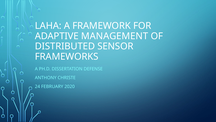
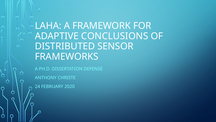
MANAGEMENT: MANAGEMENT -> CONCLUSIONS (115, 36)
